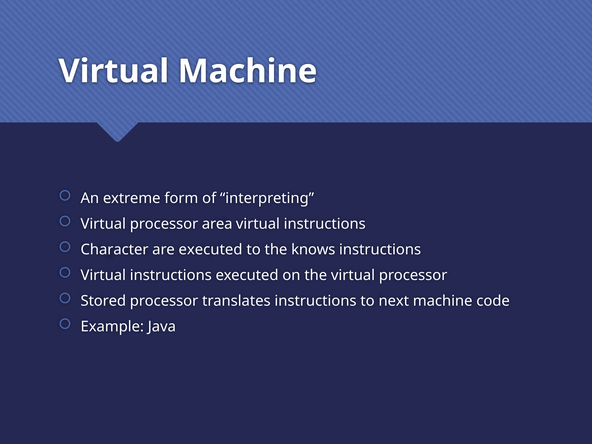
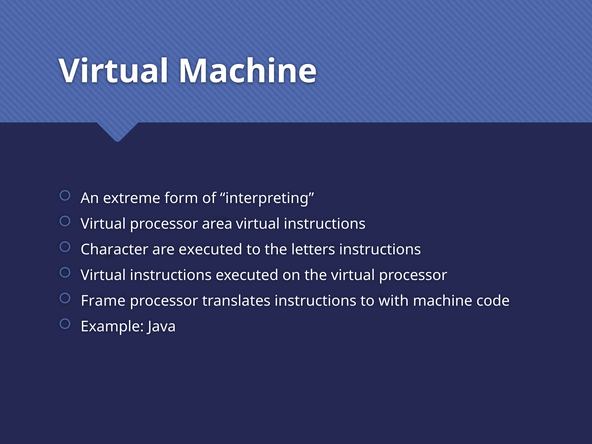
knows: knows -> letters (313, 250)
Stored: Stored -> Frame (103, 301)
next: next -> with (394, 301)
